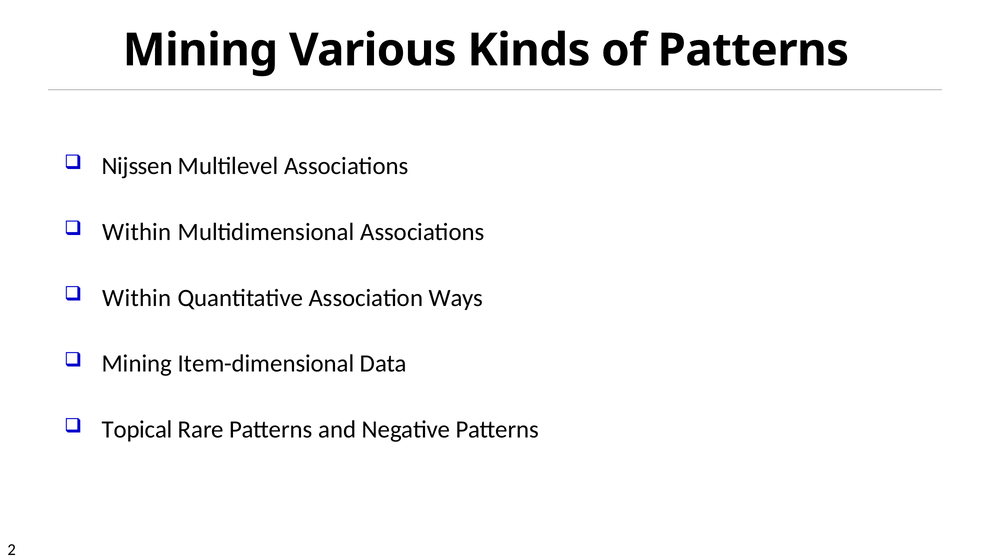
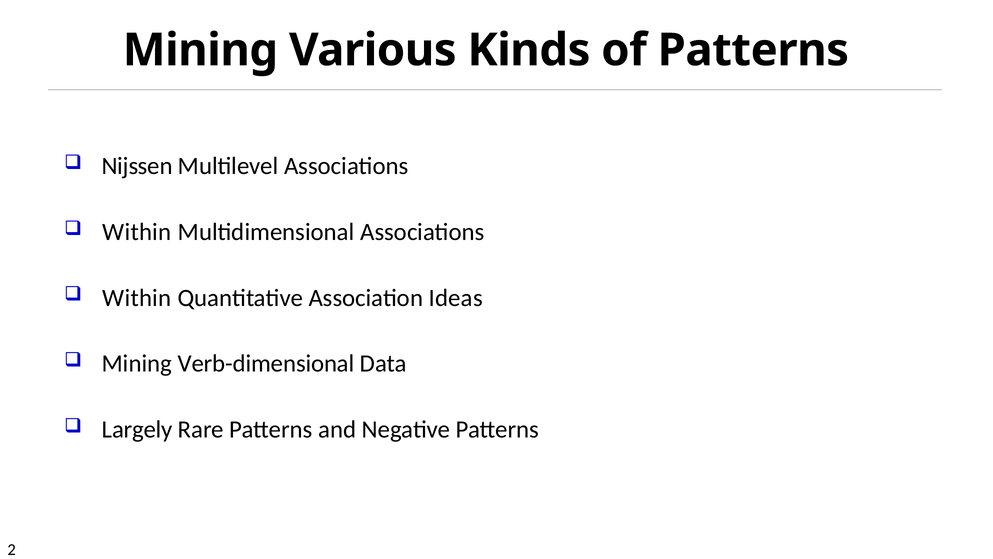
Ways: Ways -> Ideas (456, 298)
Item-dimensional: Item-dimensional -> Verb-dimensional (266, 364)
Topical: Topical -> Largely (137, 429)
